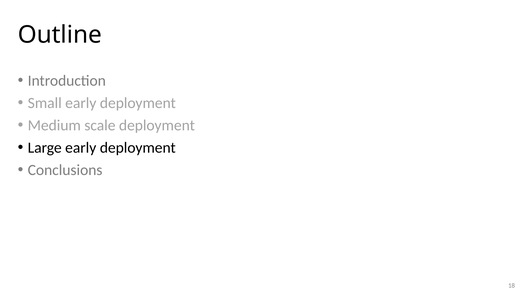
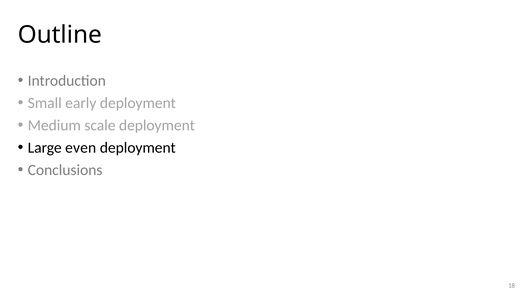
Large early: early -> even (81, 148)
